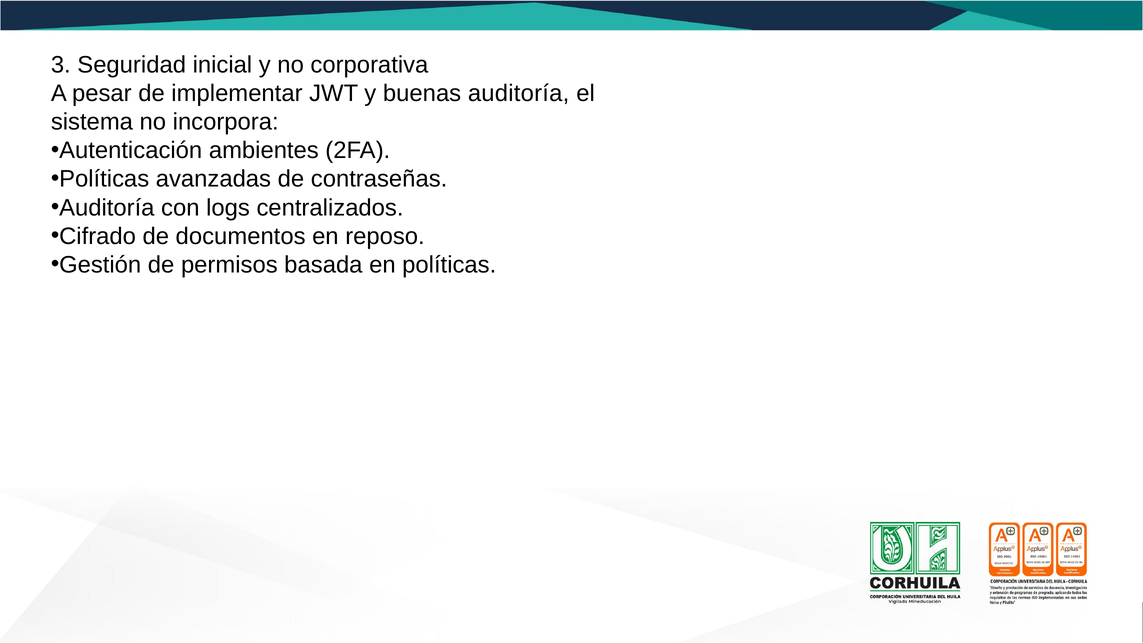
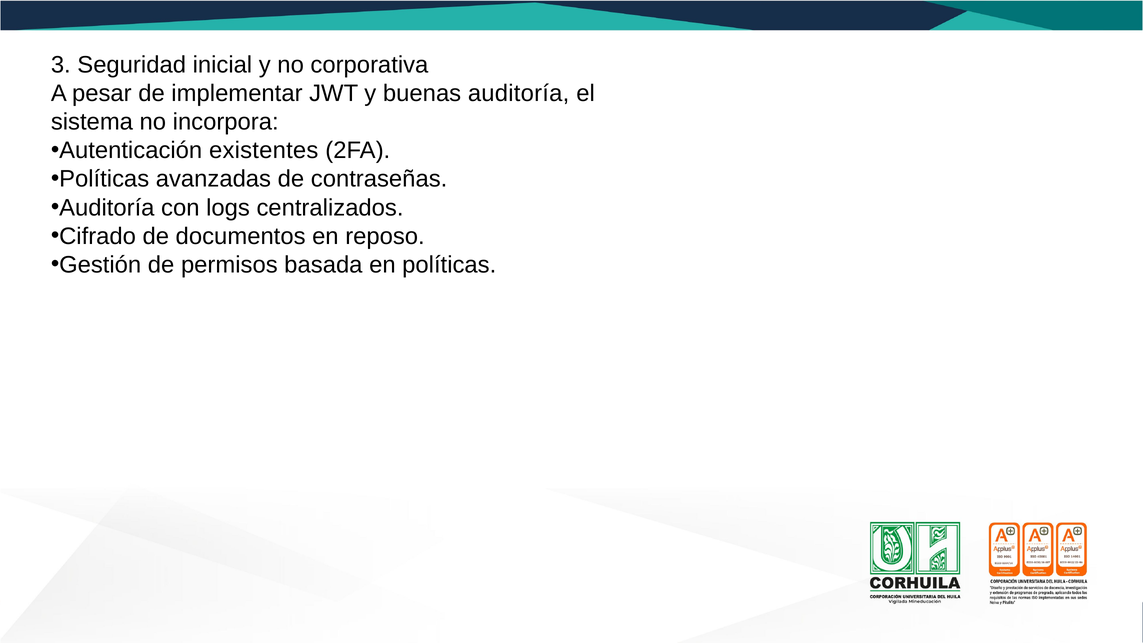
ambientes: ambientes -> existentes (264, 151)
